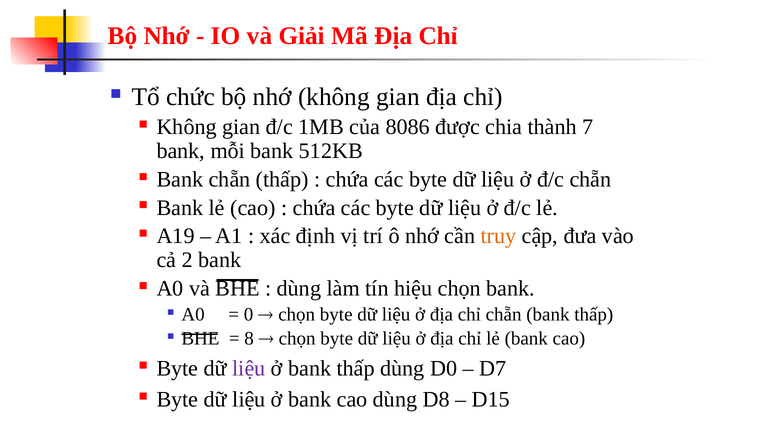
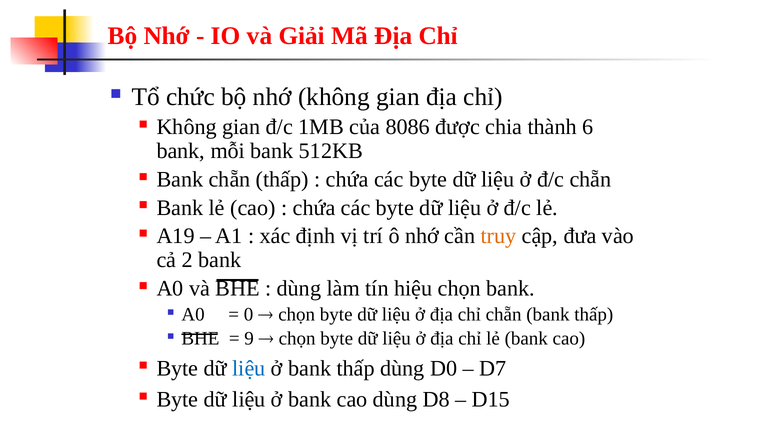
7: 7 -> 6 (588, 127)
8: 8 -> 9 (249, 339)
liệu colour: purple -> blue (249, 369)
